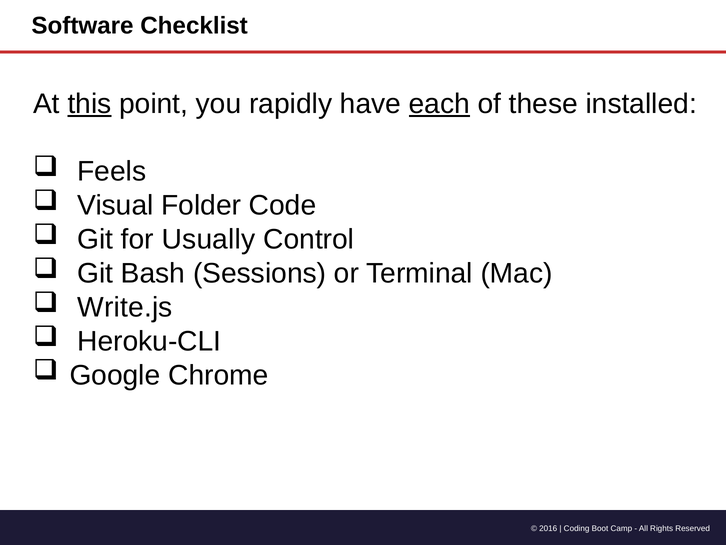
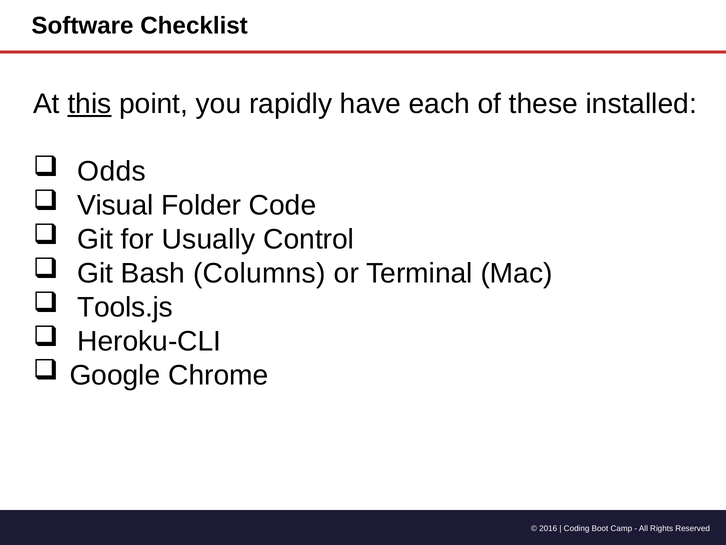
each underline: present -> none (439, 104)
Feels: Feels -> Odds (112, 171)
Sessions: Sessions -> Columns (259, 273)
Write.js: Write.js -> Tools.js (125, 307)
